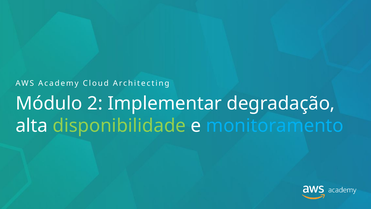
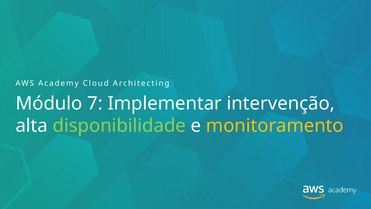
2: 2 -> 7 (95, 103)
degradação: degradação -> intervenção (281, 103)
monitoramento colour: light blue -> yellow (275, 126)
